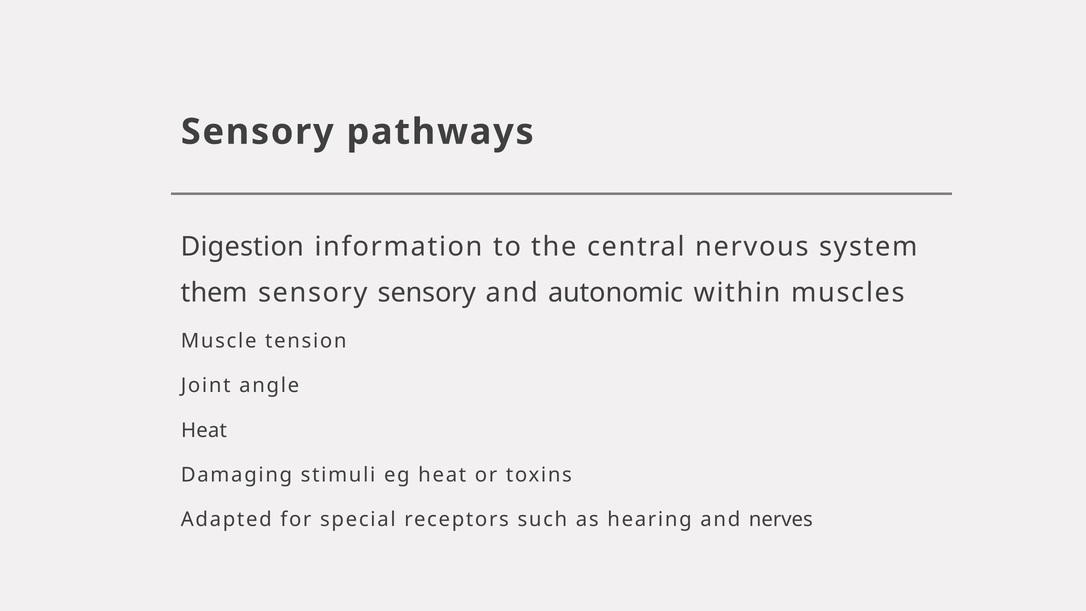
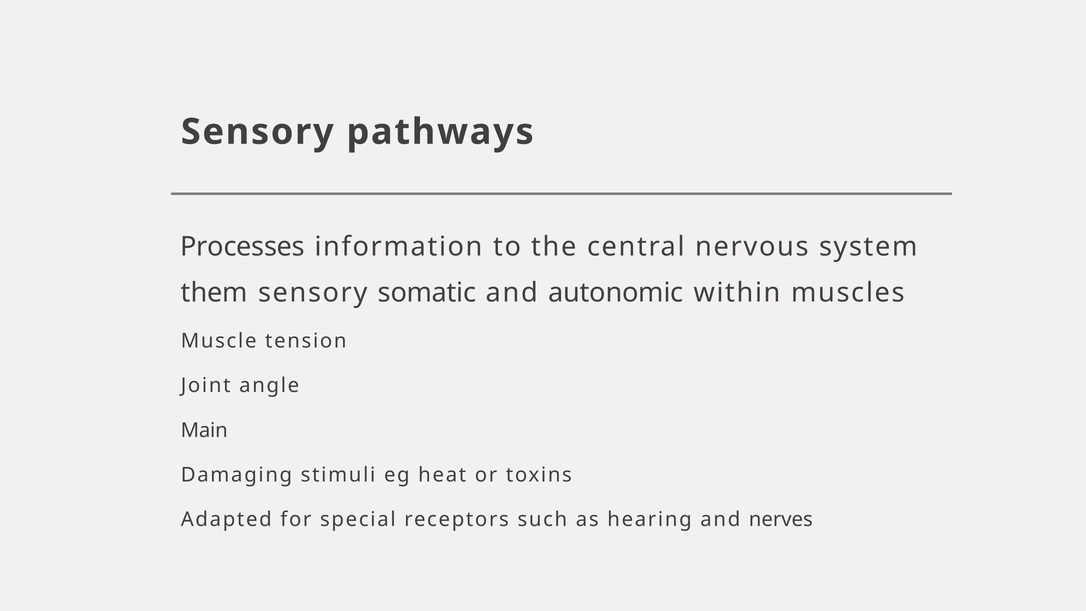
Digestion: Digestion -> Processes (243, 247)
sensory sensory: sensory -> somatic (427, 293)
Heat: Heat -> Main (204, 430)
